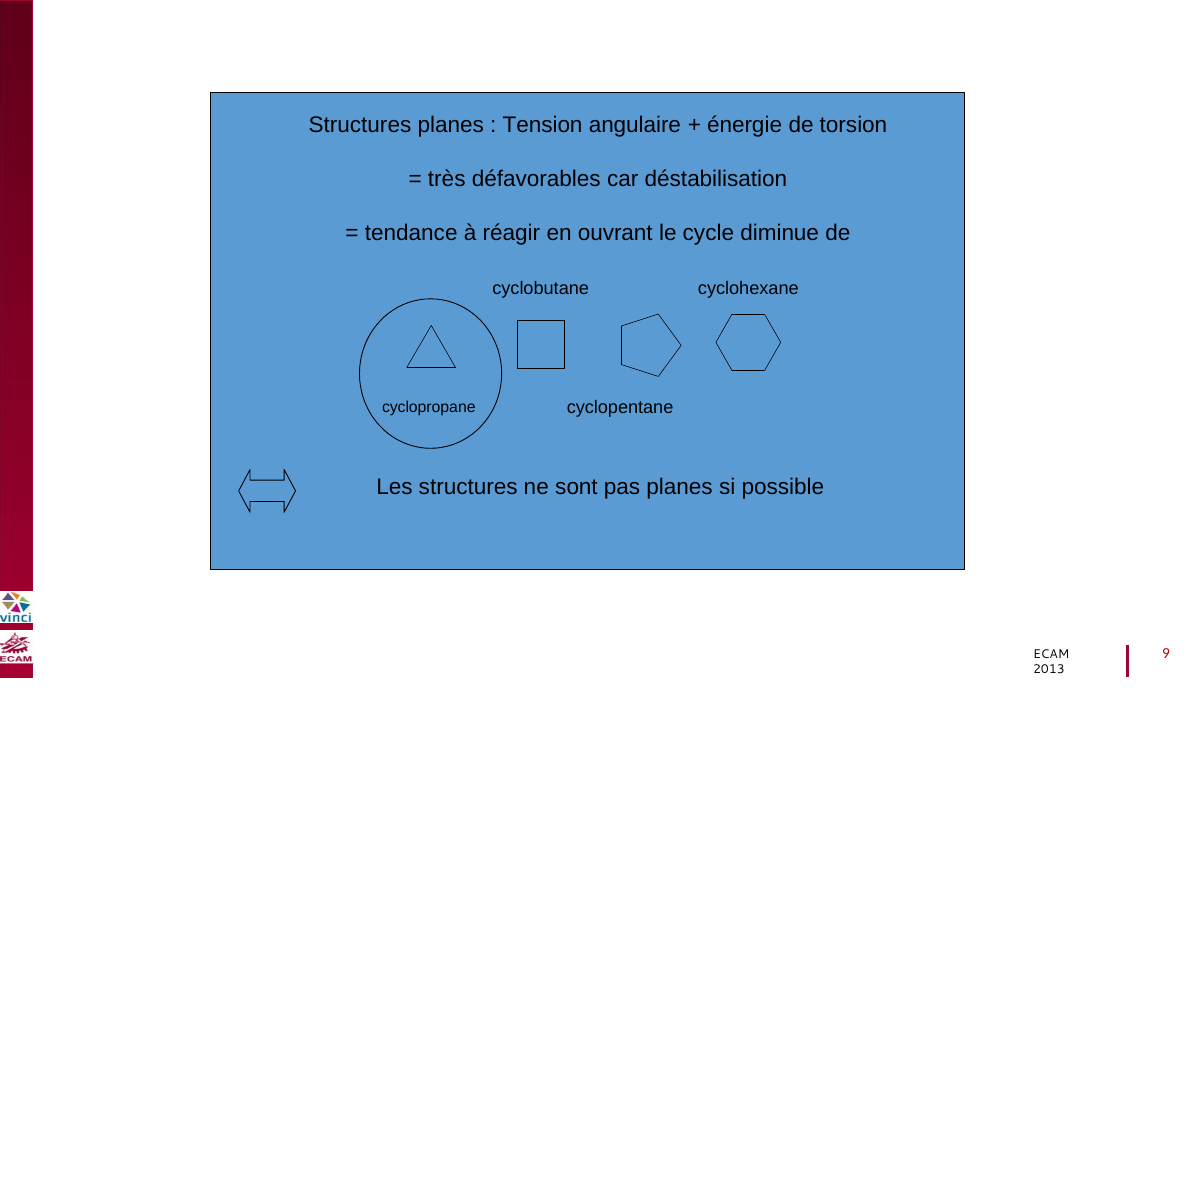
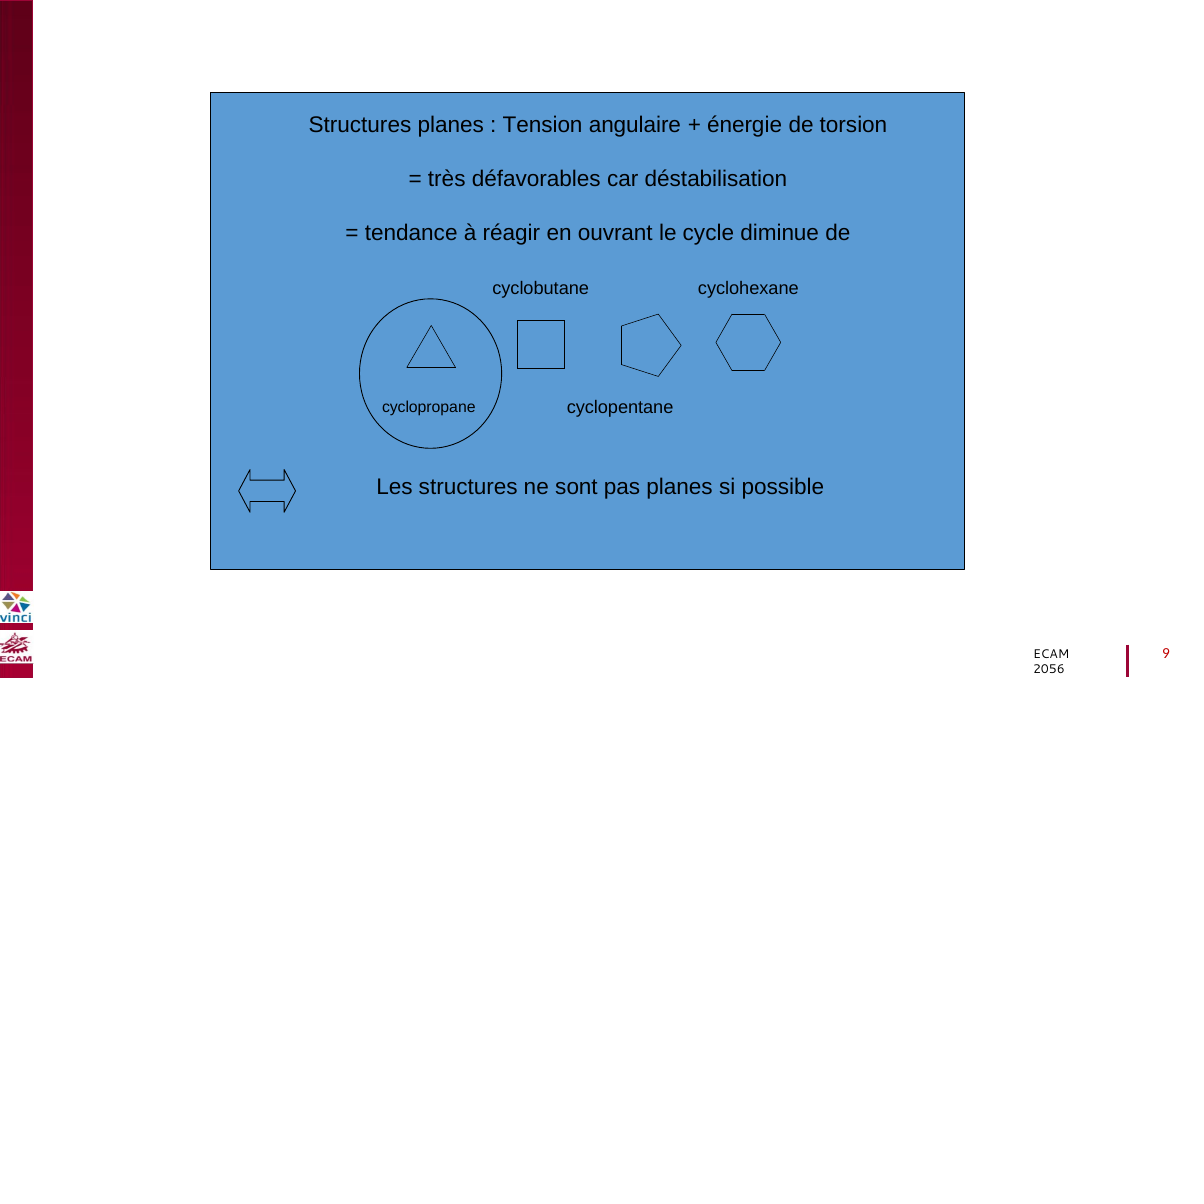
2013: 2013 -> 2056 (1049, 669)
